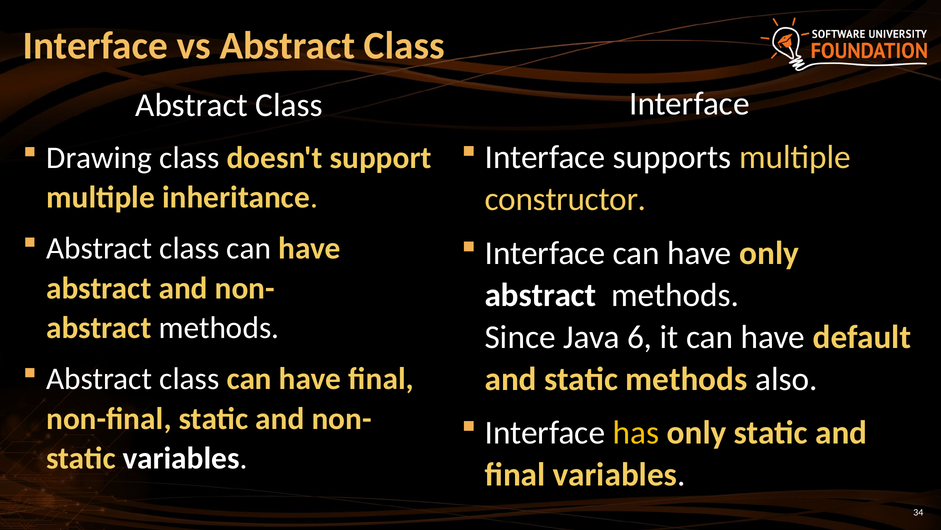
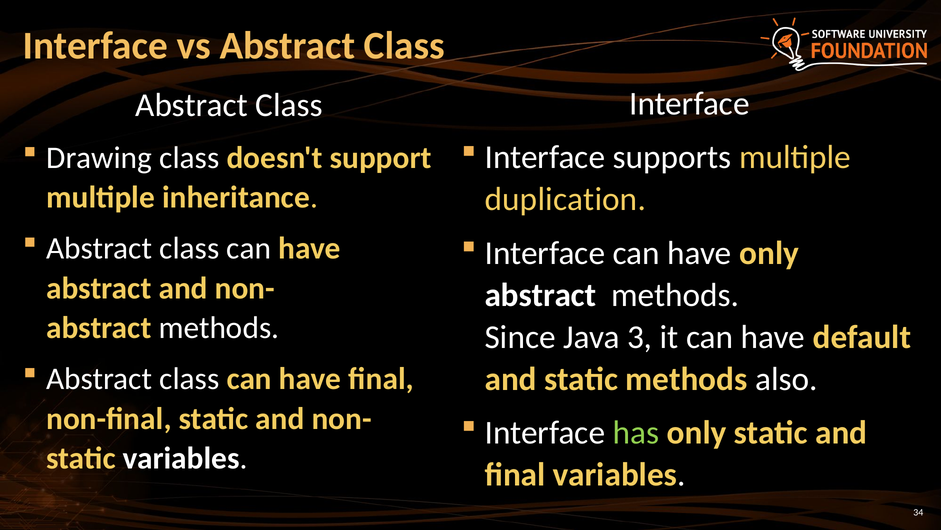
constructor: constructor -> duplication (565, 199)
6: 6 -> 3 (640, 337)
has colour: yellow -> light green (636, 432)
